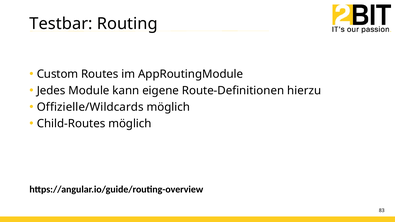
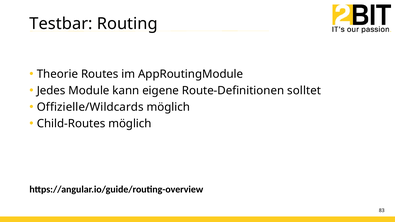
Custom: Custom -> Theorie (57, 74)
hierzu: hierzu -> solltet (304, 91)
